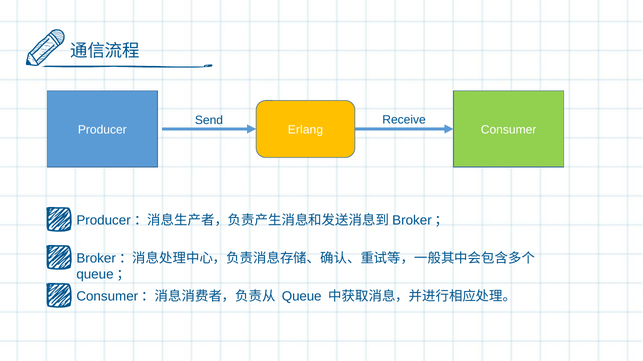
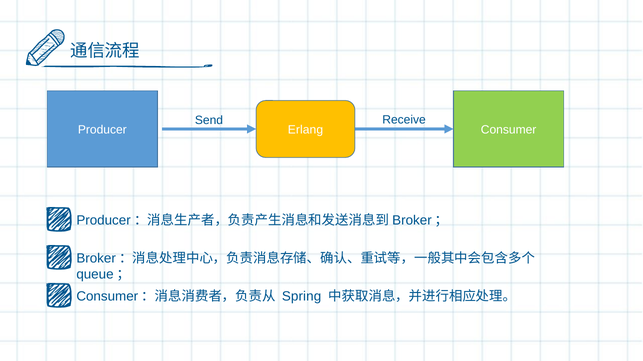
Queue: Queue -> Spring (302, 297)
